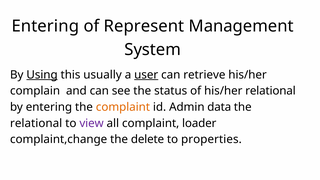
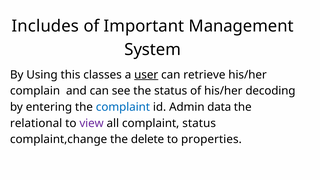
Entering: Entering -> Includes (45, 26)
Represent: Represent -> Important (144, 26)
Using underline: present -> none (42, 75)
usually: usually -> classes (103, 75)
his/her relational: relational -> decoding (270, 91)
complaint colour: orange -> blue (123, 107)
complaint loader: loader -> status (199, 123)
